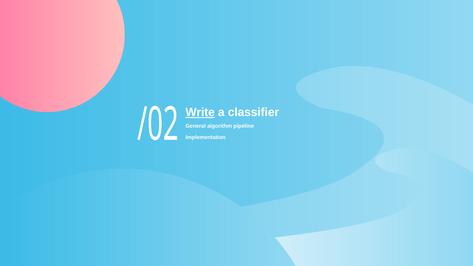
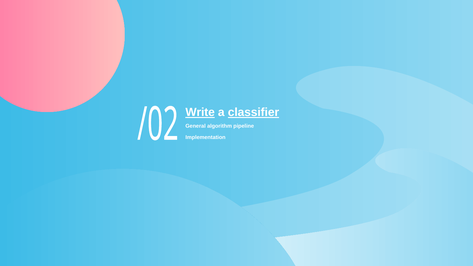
classifier underline: none -> present (253, 112)
